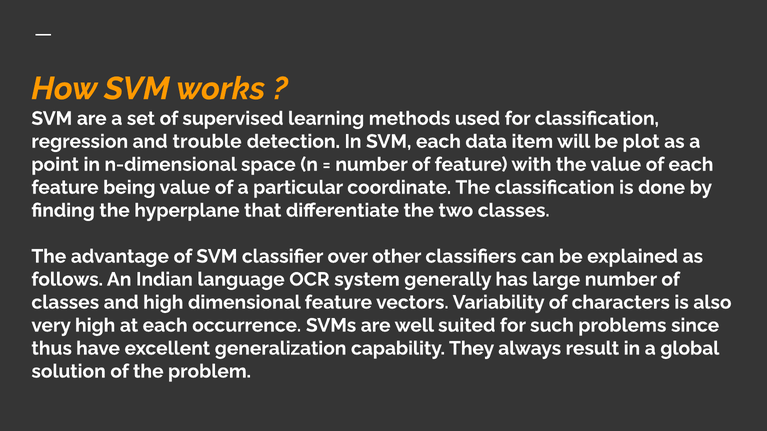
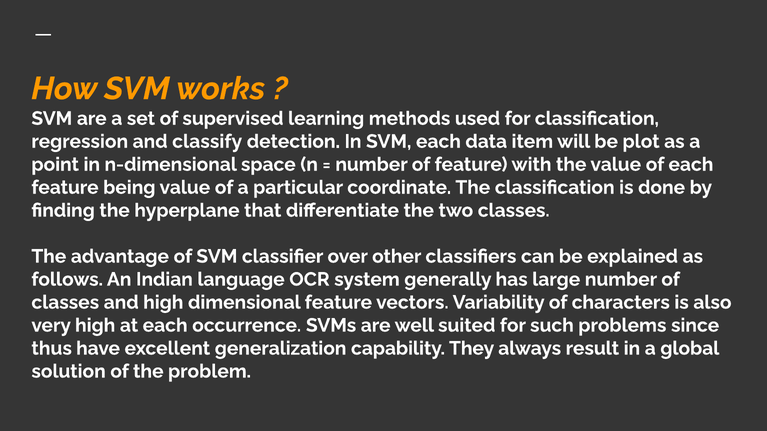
trouble: trouble -> classify (207, 142)
